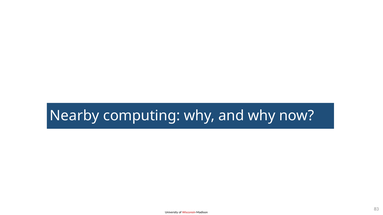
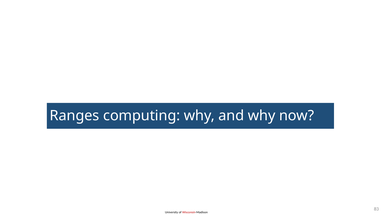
Nearby: Nearby -> Ranges (75, 116)
